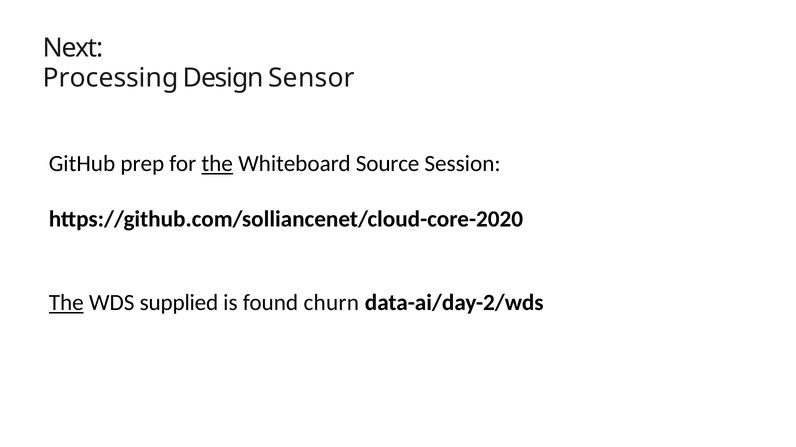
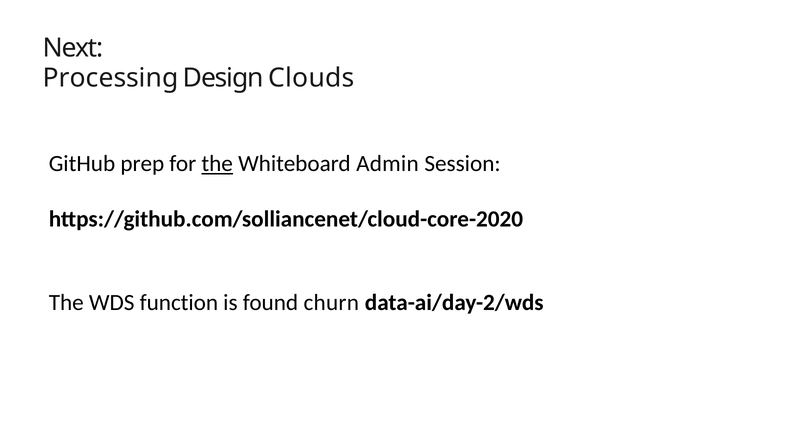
Sensor: Sensor -> Clouds (311, 78)
Source: Source -> Admin (387, 164)
The underline: present -> none (66, 303)
supplied: supplied -> function (179, 303)
